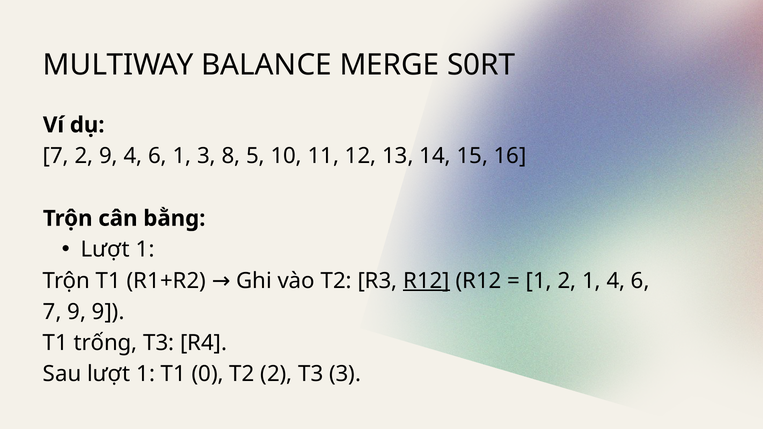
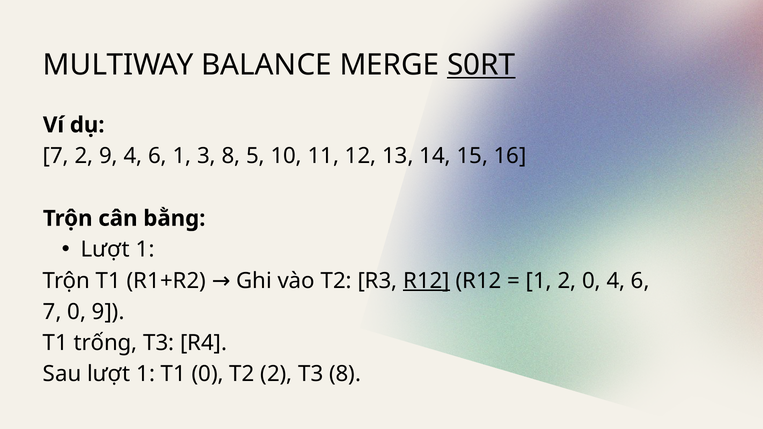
S0RT underline: none -> present (481, 65)
2 1: 1 -> 0 (591, 281)
7 9: 9 -> 0 (77, 312)
T3 3: 3 -> 8 (345, 374)
